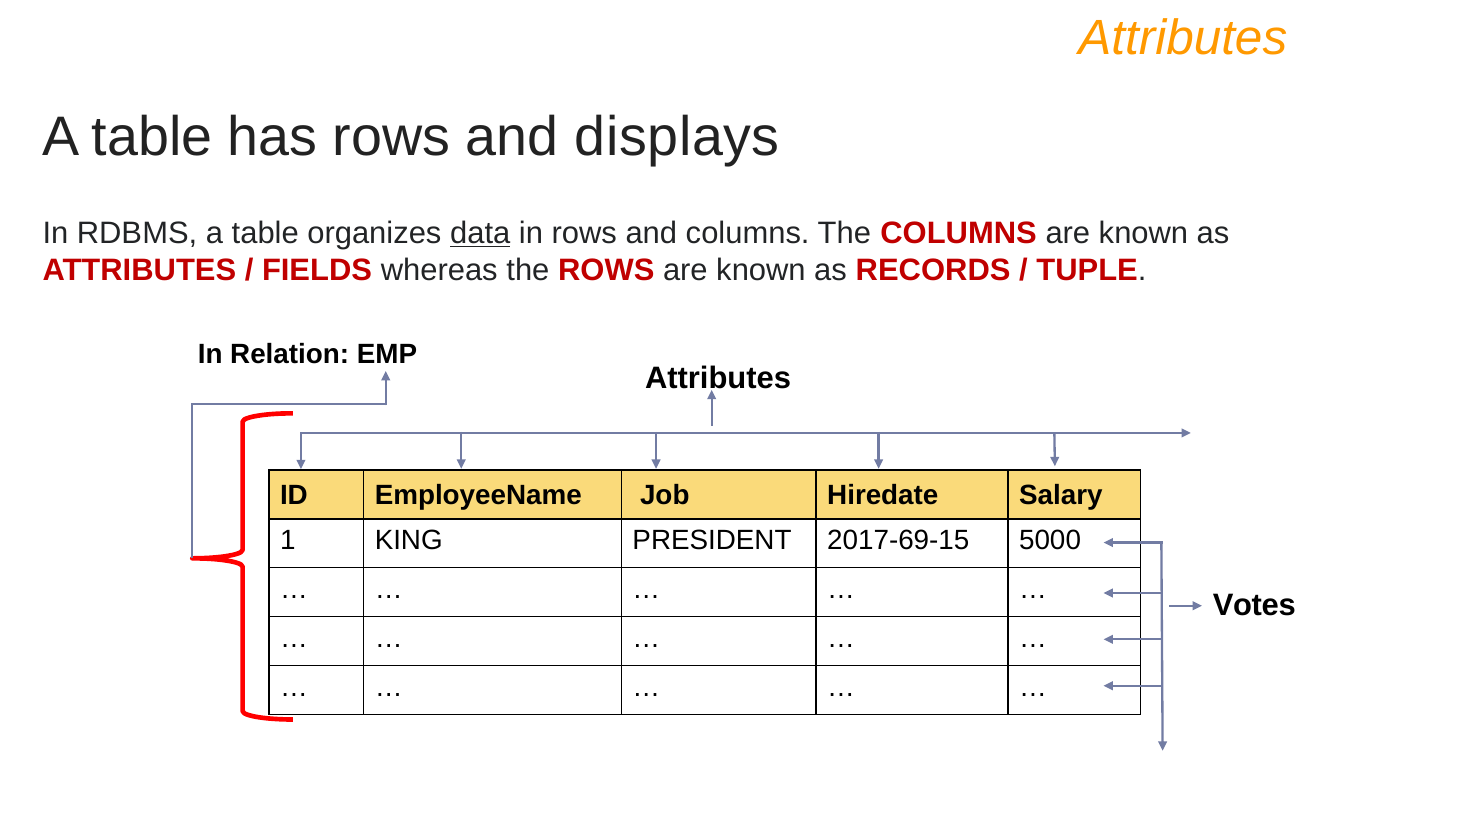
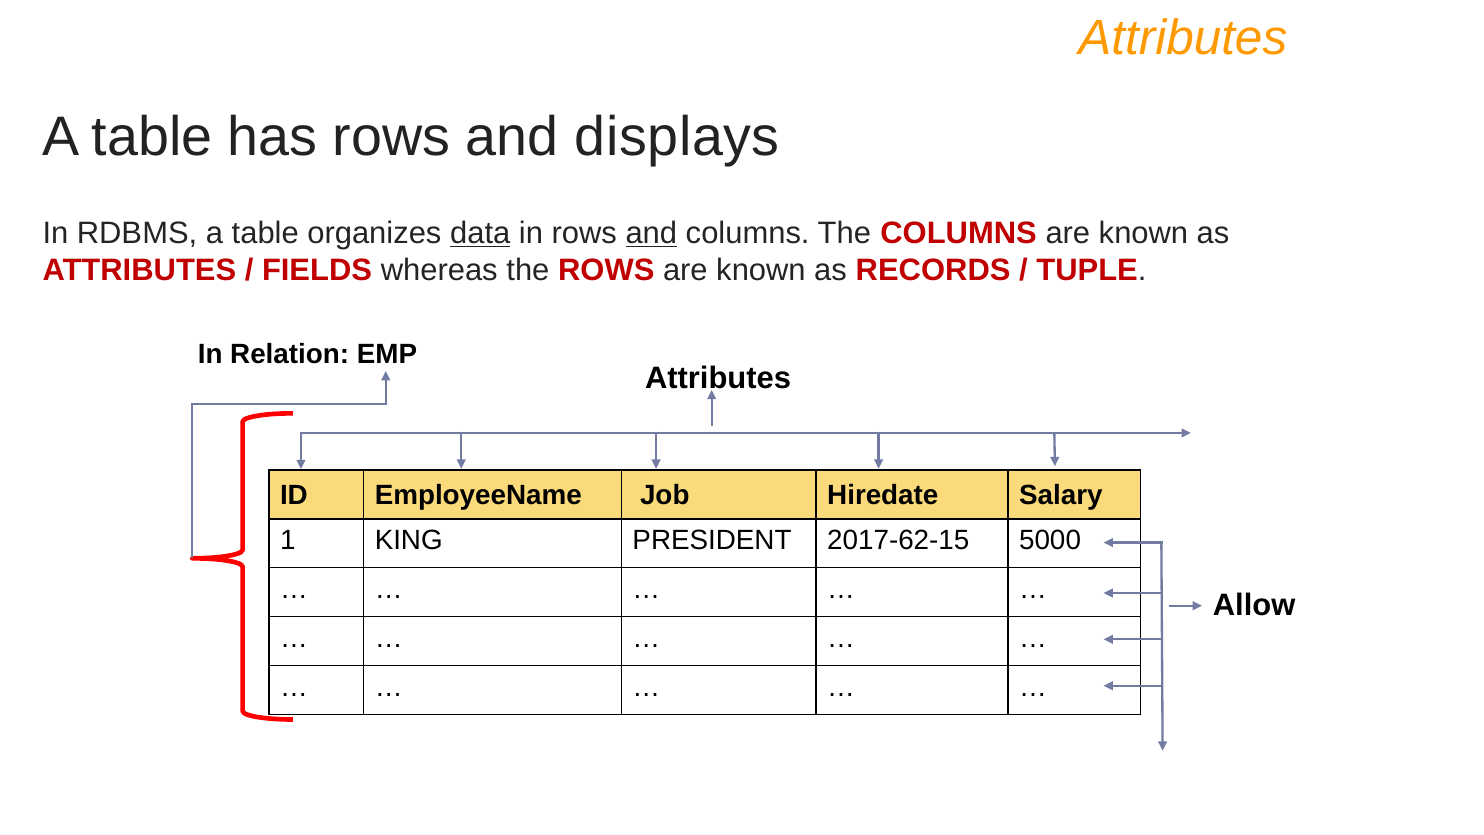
and underline: none -> present (651, 233)
2017-69-15: 2017-69-15 -> 2017-62-15 (898, 540)
Votes: Votes -> Allow (1254, 605)
